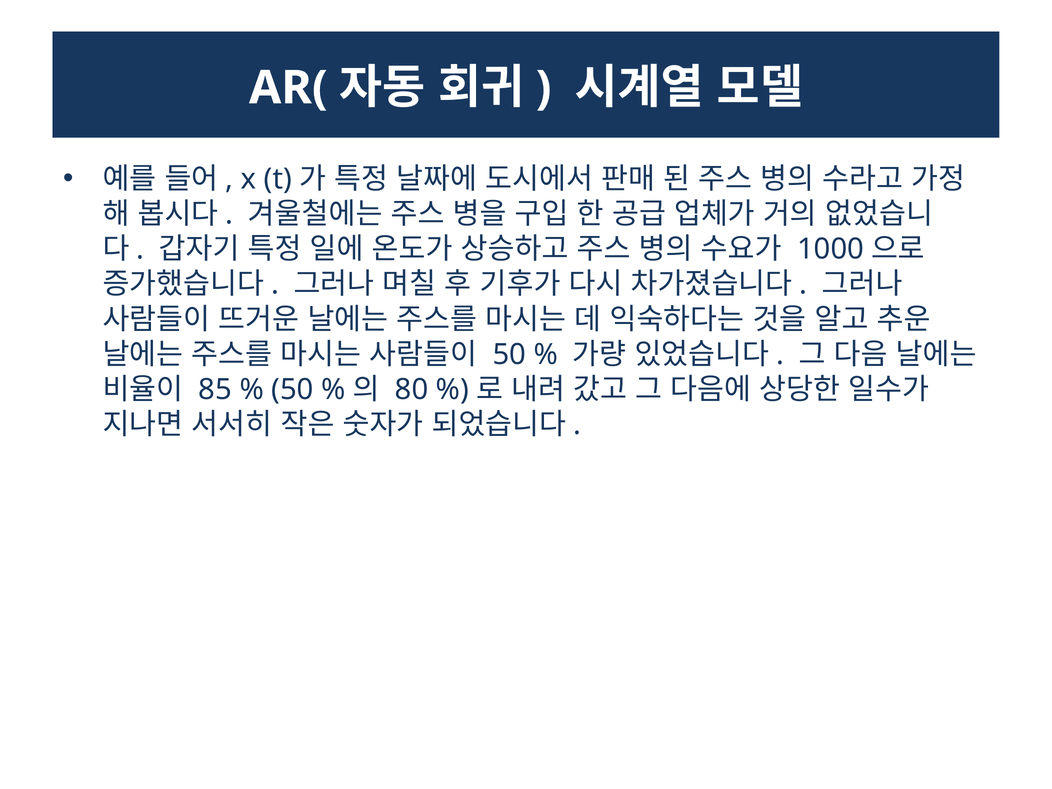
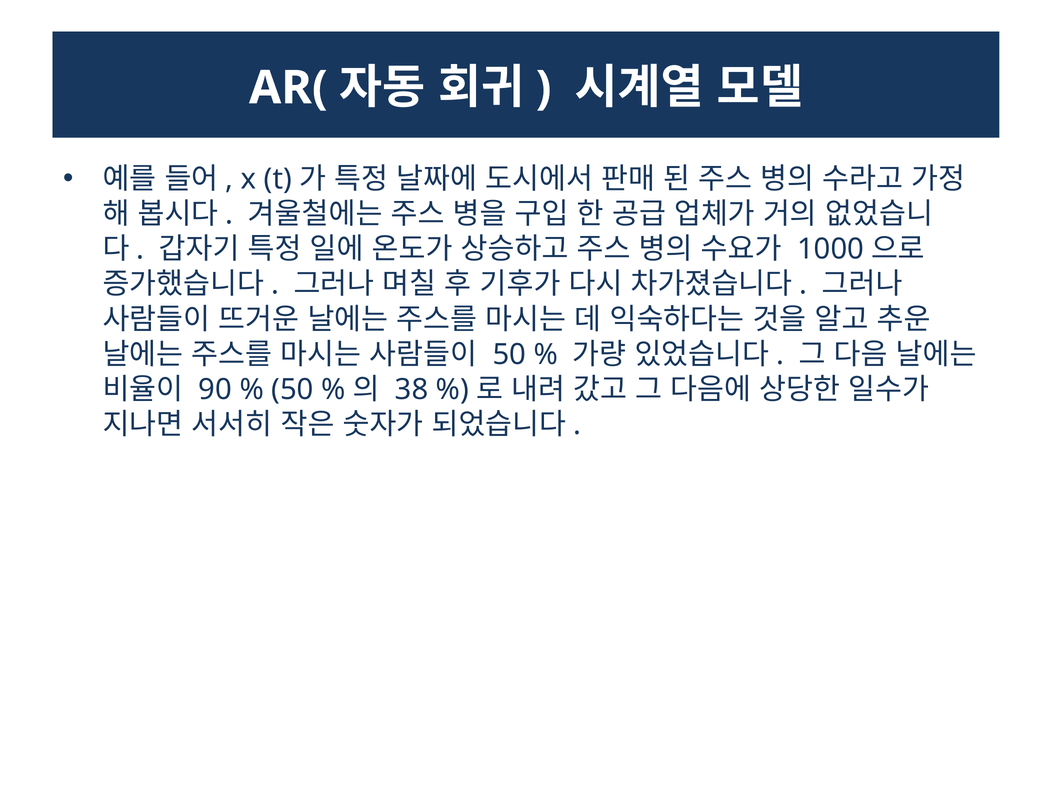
85: 85 -> 90 (215, 390)
80: 80 -> 38 (412, 390)
